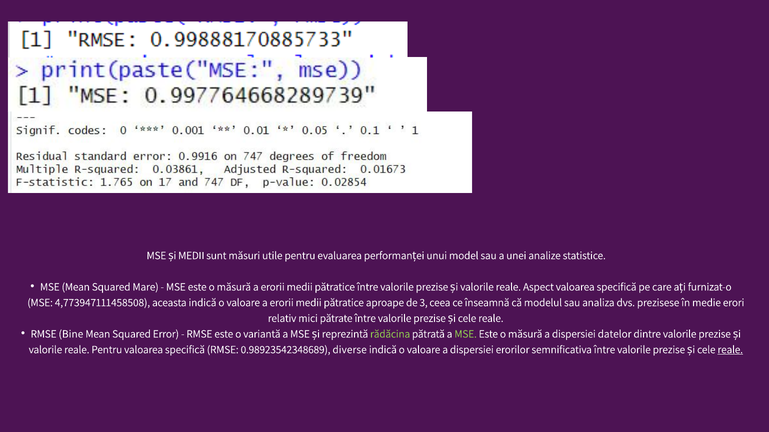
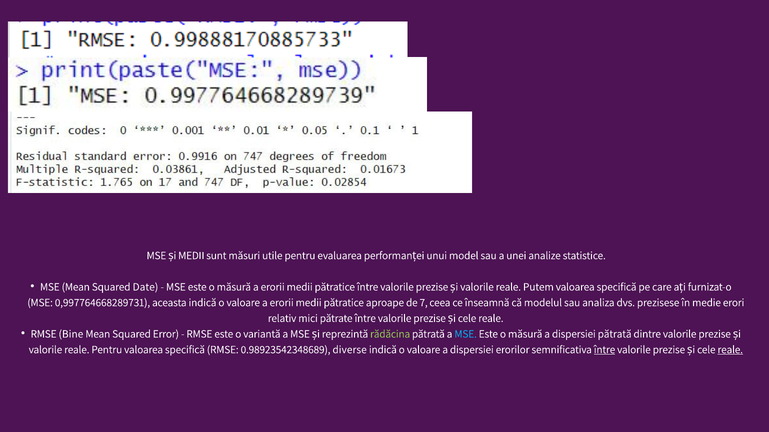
Mare: Mare -> Date (145, 287)
Aspect: Aspect -> Putem (538, 287)
4,773947111458508: 4,773947111458508 -> 0,997764668289731 (102, 303)
3: 3 -> 7 (424, 303)
MSE colour: light green -> light blue (466, 334)
dispersiei datelor: datelor -> pătrată (615, 334)
între underline: none -> present (605, 350)
